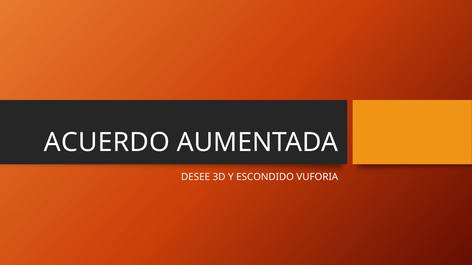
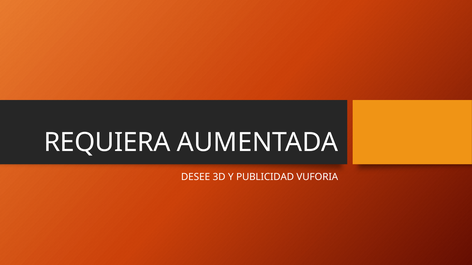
ACUERDO: ACUERDO -> REQUIERA (107, 143)
ESCONDIDO: ESCONDIDO -> PUBLICIDAD (265, 177)
